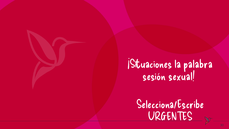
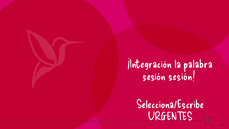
¡Situaciones: ¡Situaciones -> ¡Integración (150, 64)
sesión sexual: sexual -> sesión (182, 76)
